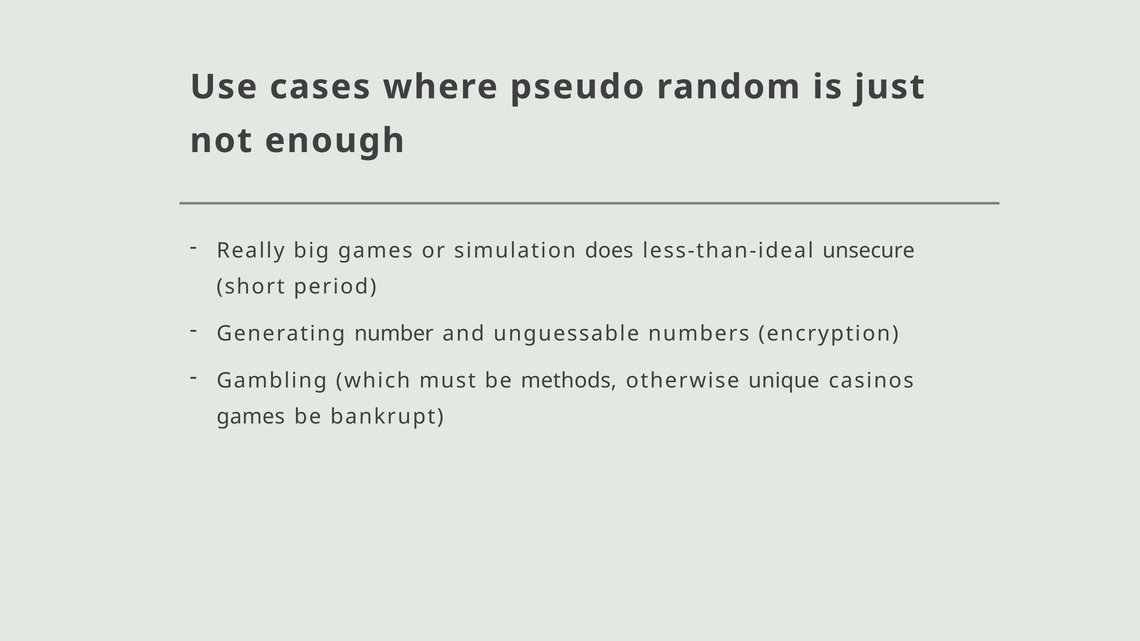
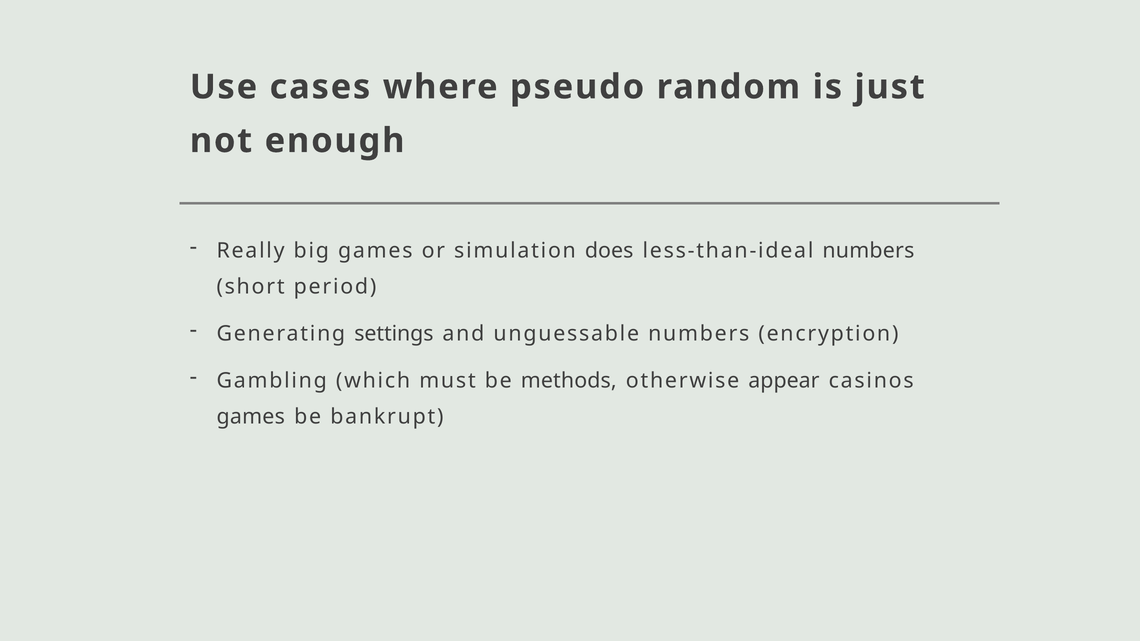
less-than-ideal unsecure: unsecure -> numbers (868, 251)
number: number -> settings (394, 334)
unique: unique -> appear (784, 381)
